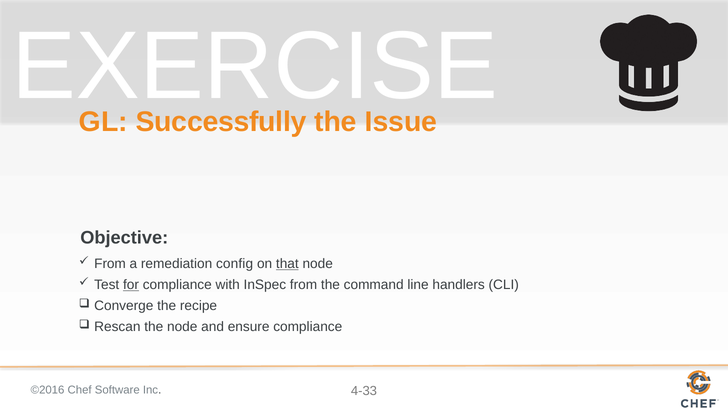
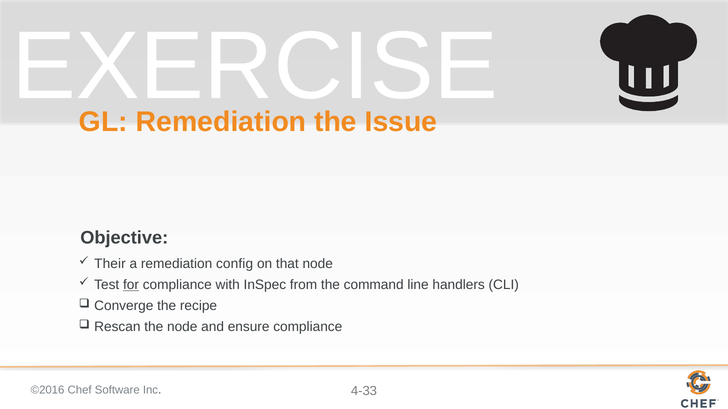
GL Successfully: Successfully -> Remediation (221, 122)
From: From -> Their (110, 264)
that underline: present -> none (287, 264)
